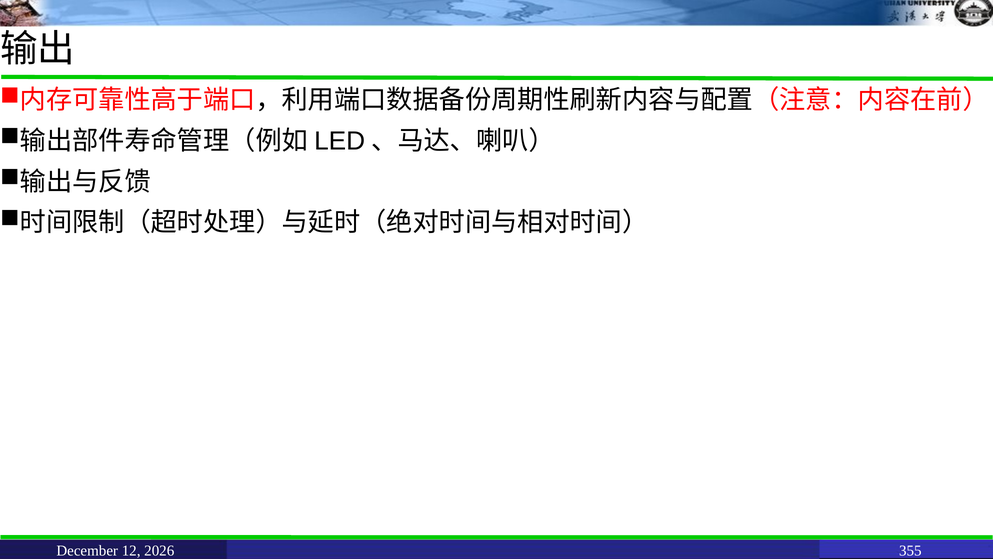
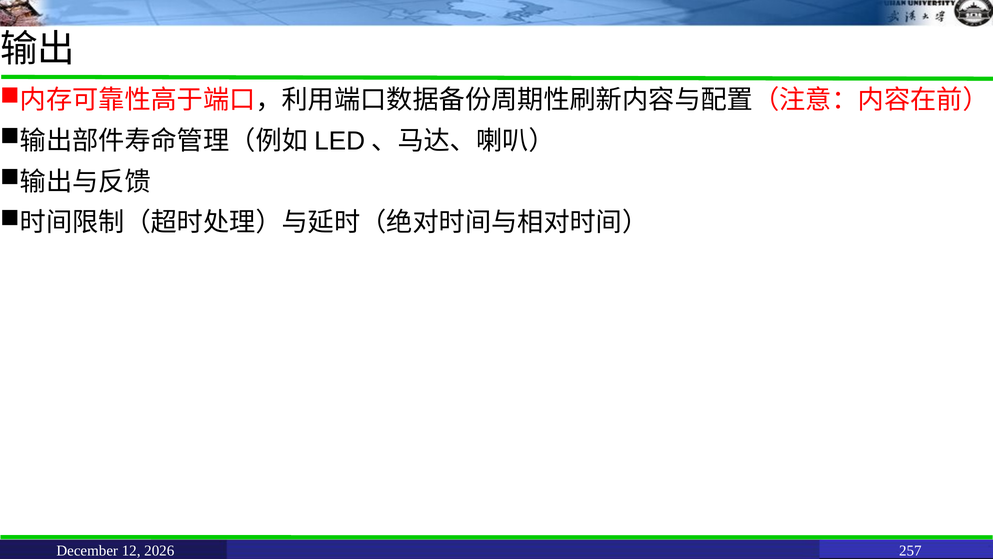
355: 355 -> 257 (910, 550)
